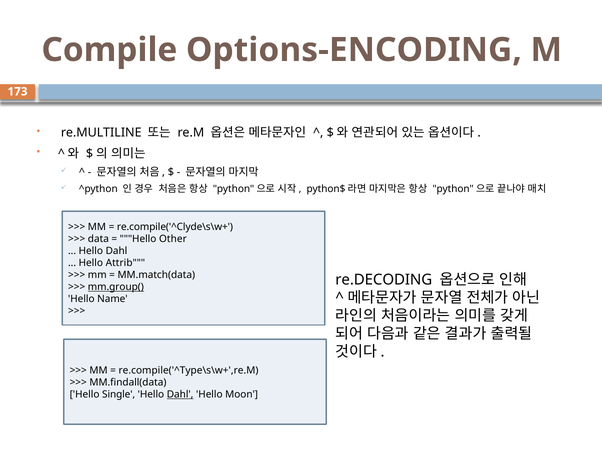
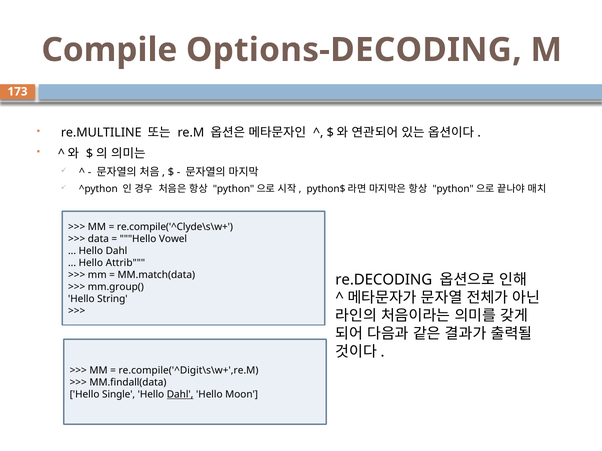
Options-ENCODING: Options-ENCODING -> Options-DECODING (354, 50)
Other: Other -> Vowel (173, 239)
mm.group( underline: present -> none (116, 287)
Name: Name -> String (112, 299)
re.compile('^Type\s\w+',re.M: re.compile('^Type\s\w+',re.M -> re.compile('^Digit\s\w+',re.M (188, 371)
